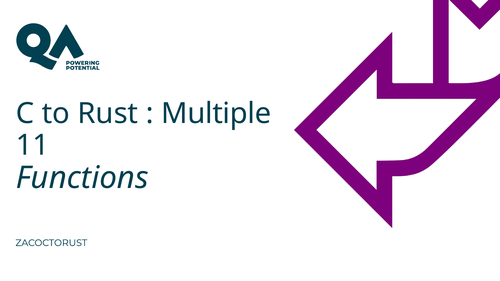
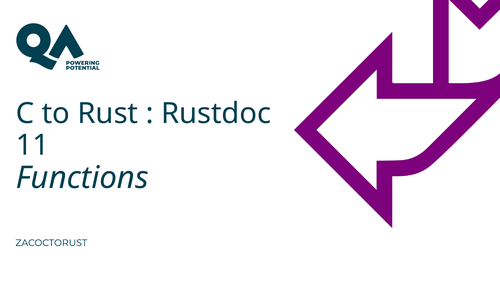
Multiple: Multiple -> Rustdoc (216, 114)
